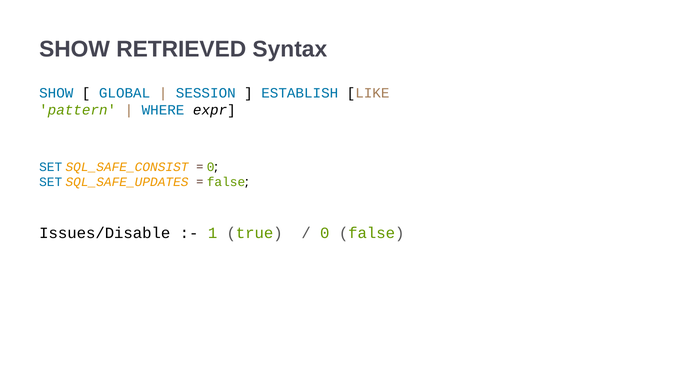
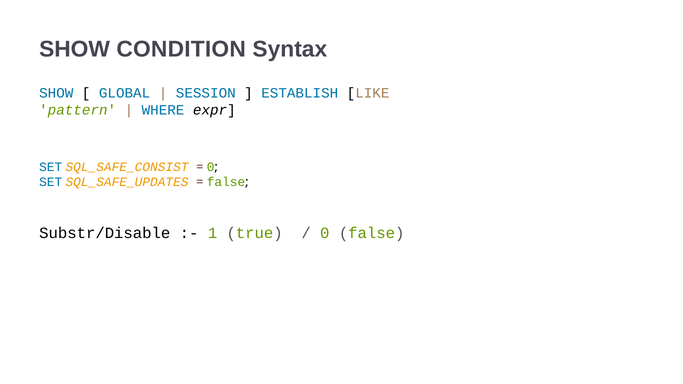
RETRIEVED: RETRIEVED -> CONDITION (181, 49)
Issues/Disable: Issues/Disable -> Substr/Disable (105, 233)
